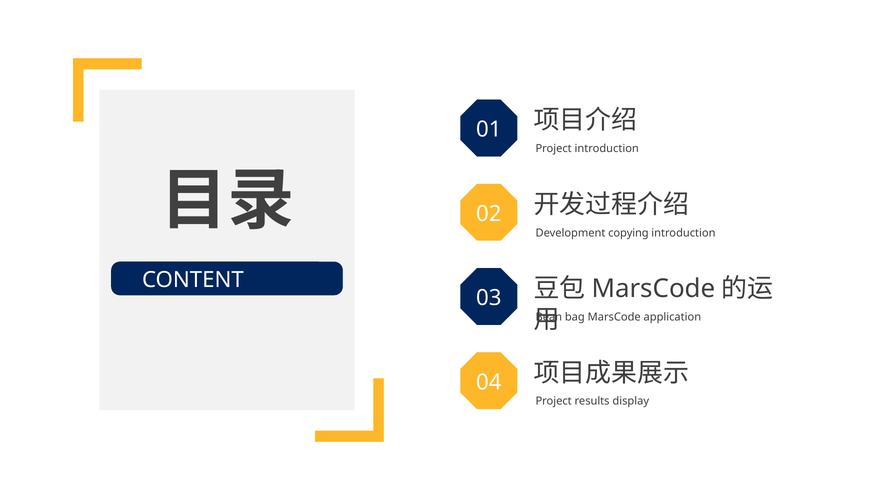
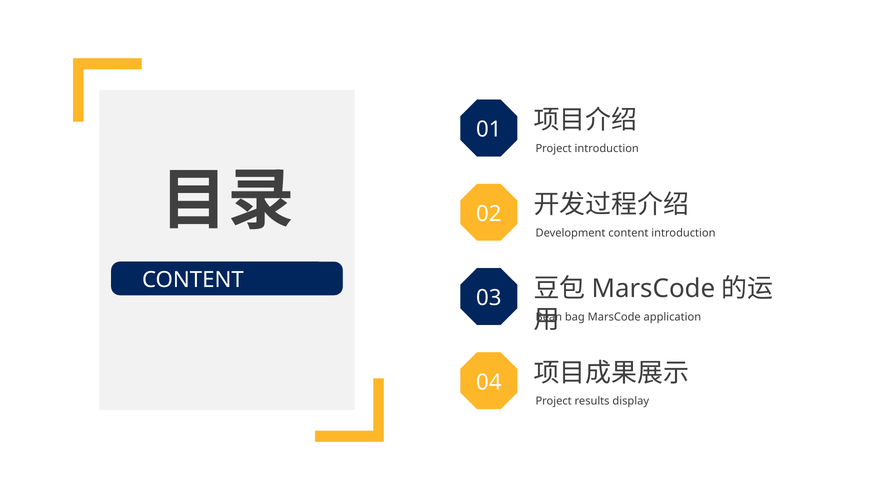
Development copying: copying -> content (628, 233)
